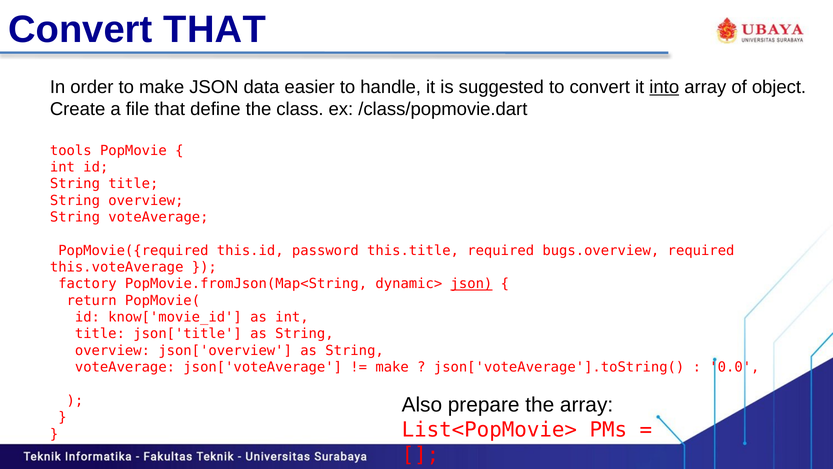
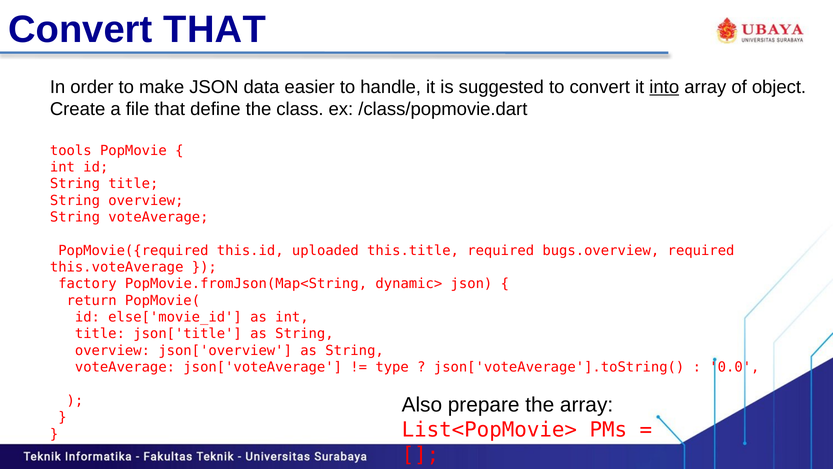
password: password -> uploaded (325, 250)
json underline: present -> none (471, 284)
know['movie_id: know['movie_id -> else['movie_id (175, 317)
make: make -> type (392, 367)
